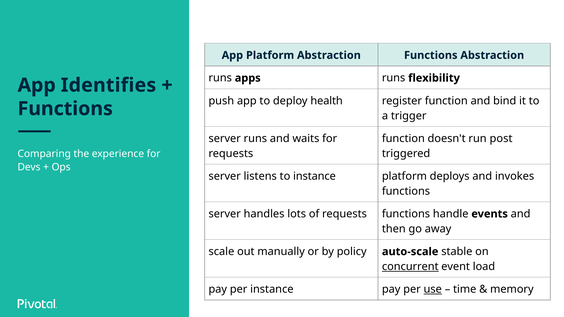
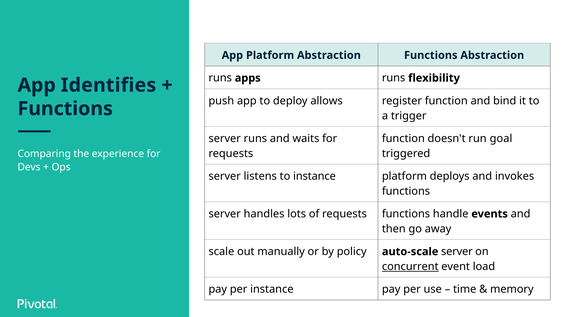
health: health -> allows (327, 101)
post: post -> goal (501, 139)
auto-scale stable: stable -> server (457, 252)
use underline: present -> none (433, 290)
